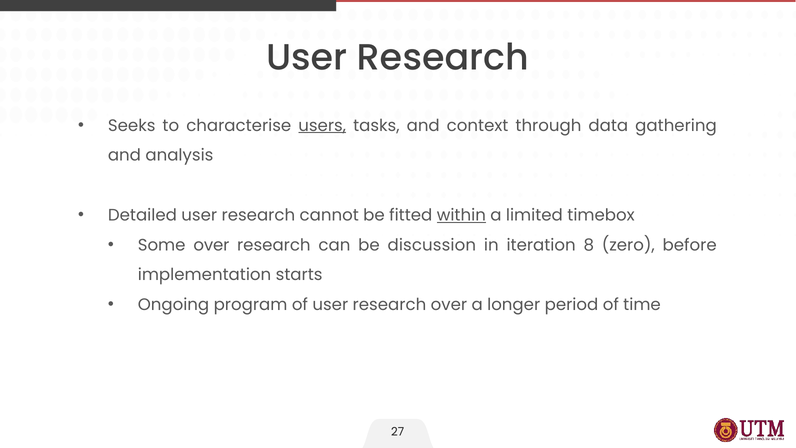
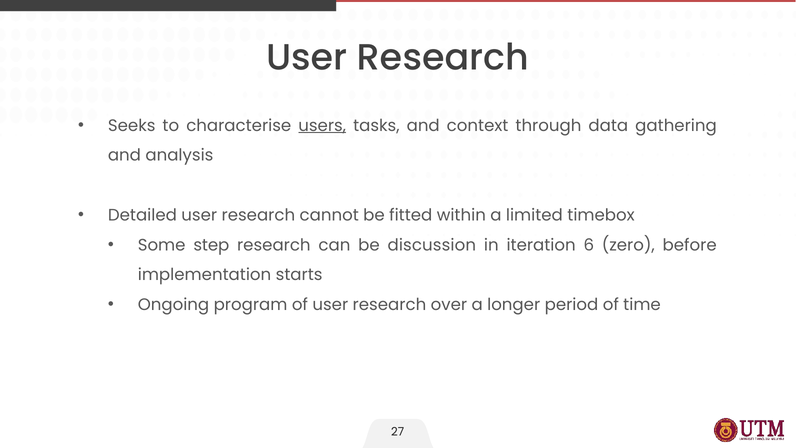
within underline: present -> none (461, 215)
Some over: over -> step (211, 245)
8: 8 -> 6 (589, 245)
